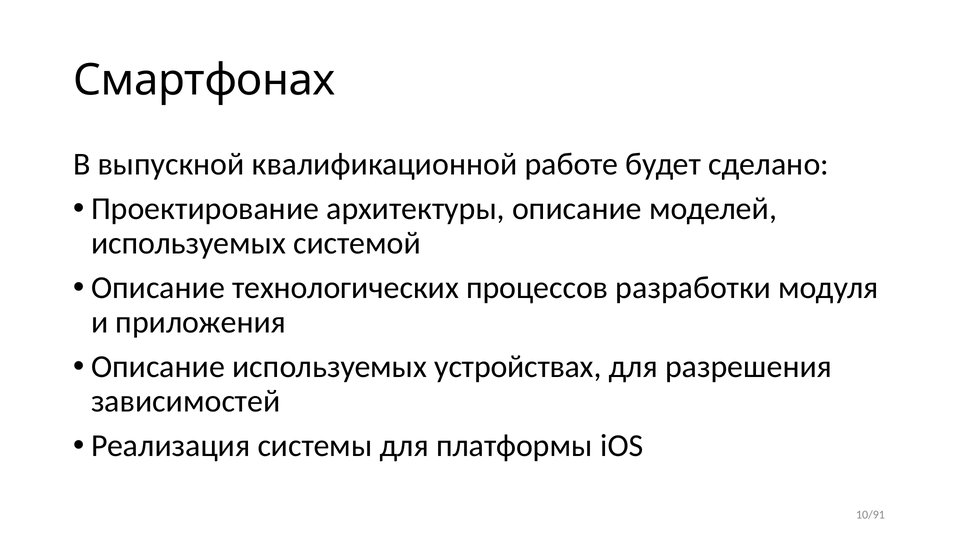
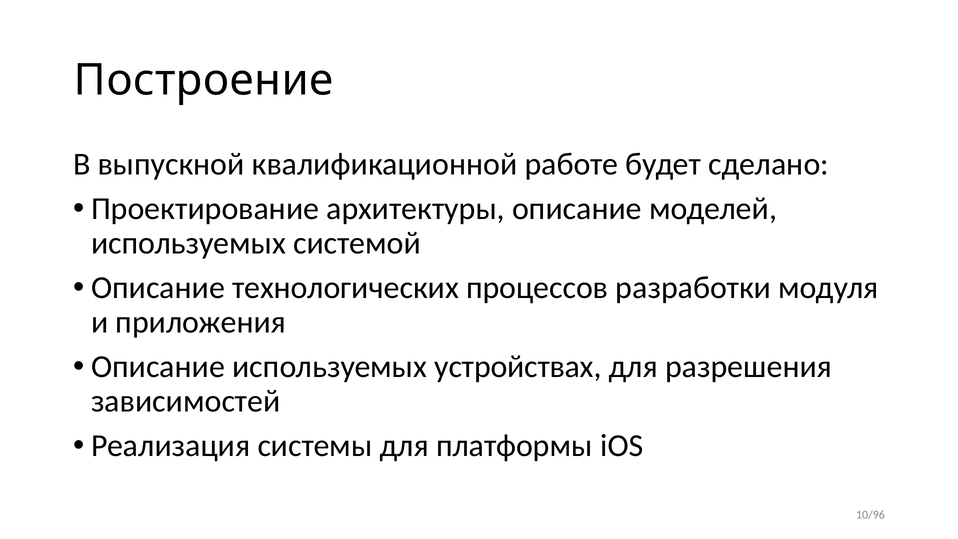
Смартфонах: Смартфонах -> Построение (204, 80)
10/91: 10/91 -> 10/96 (870, 515)
